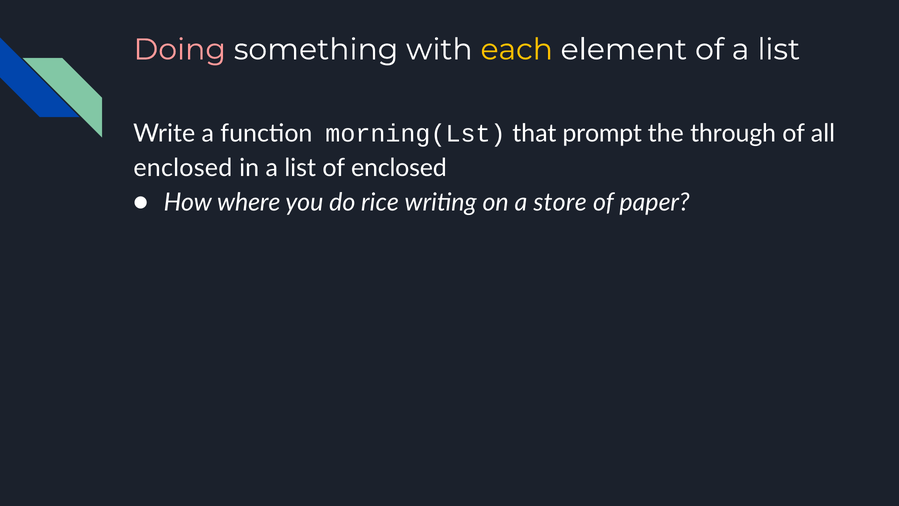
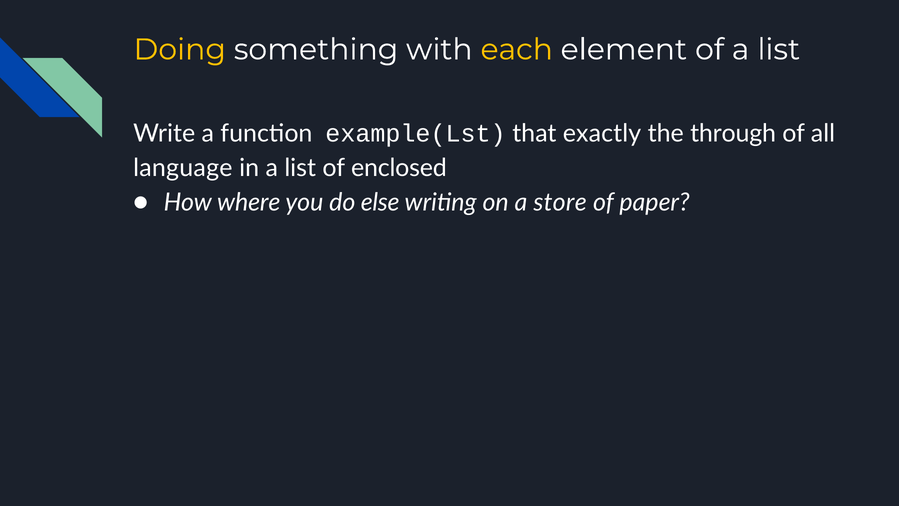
Doing colour: pink -> yellow (180, 49)
morning(Lst: morning(Lst -> example(Lst (415, 133)
prompt: prompt -> exactly (602, 133)
enclosed: enclosed -> language (183, 168)
rice: rice -> else (380, 202)
